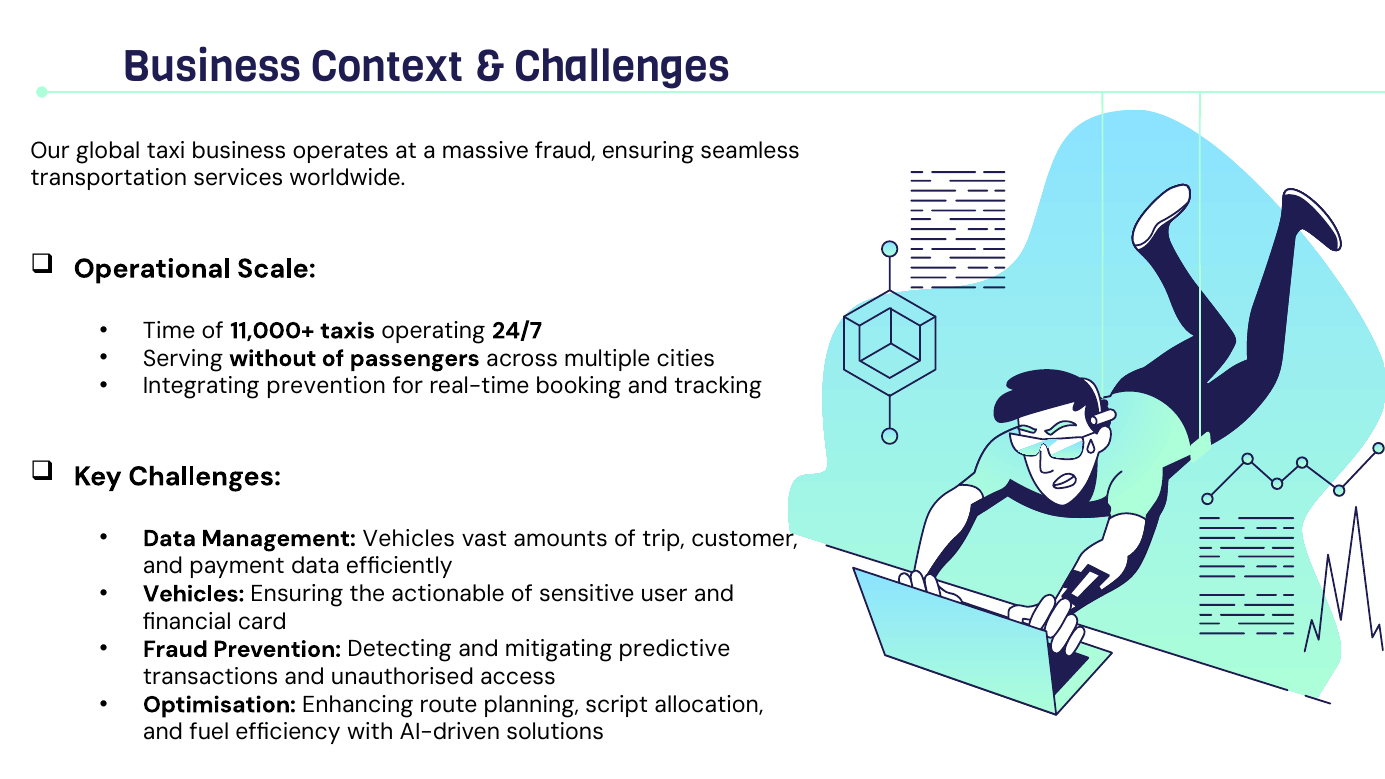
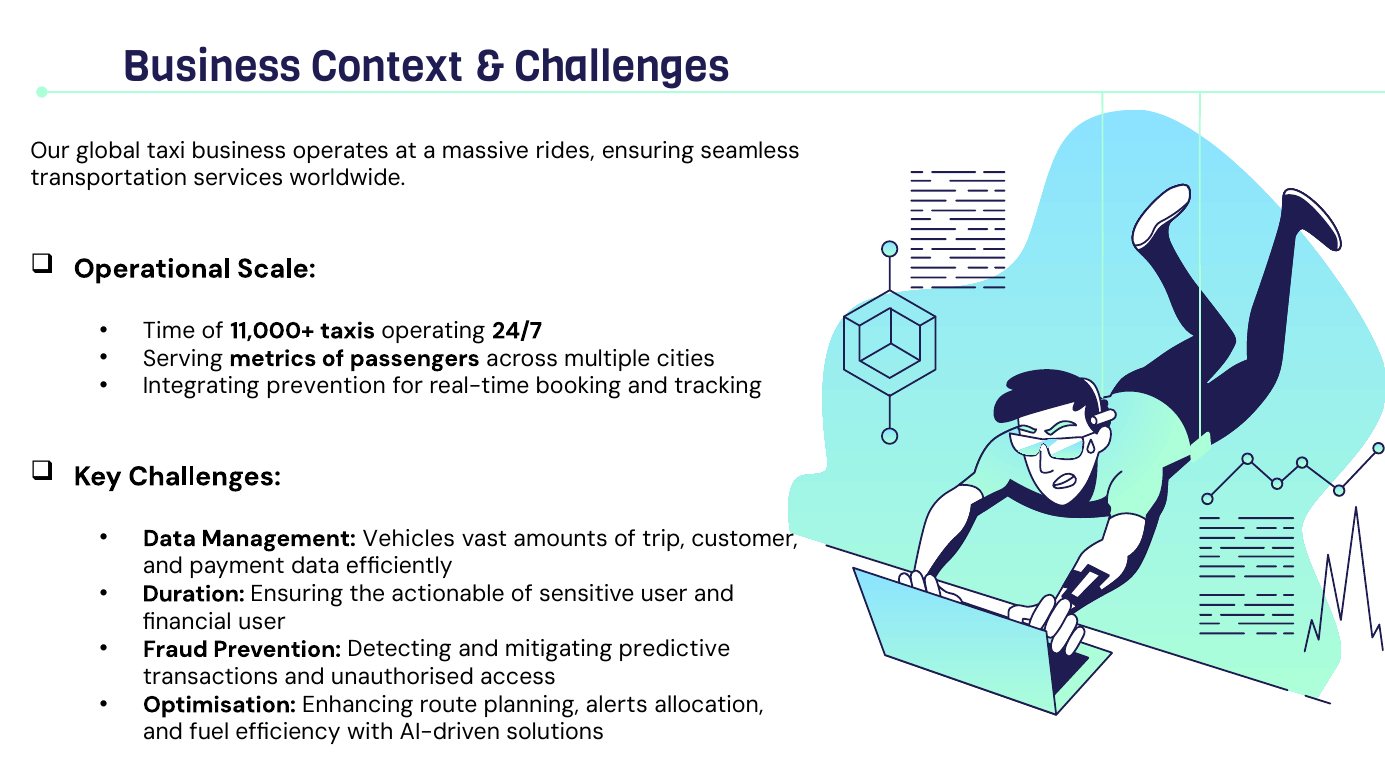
massive fraud: fraud -> rides (565, 151)
without: without -> metrics (273, 358)
Vehicles: Vehicles -> Duration (194, 594)
financial card: card -> user (262, 622)
script: script -> alerts (617, 705)
